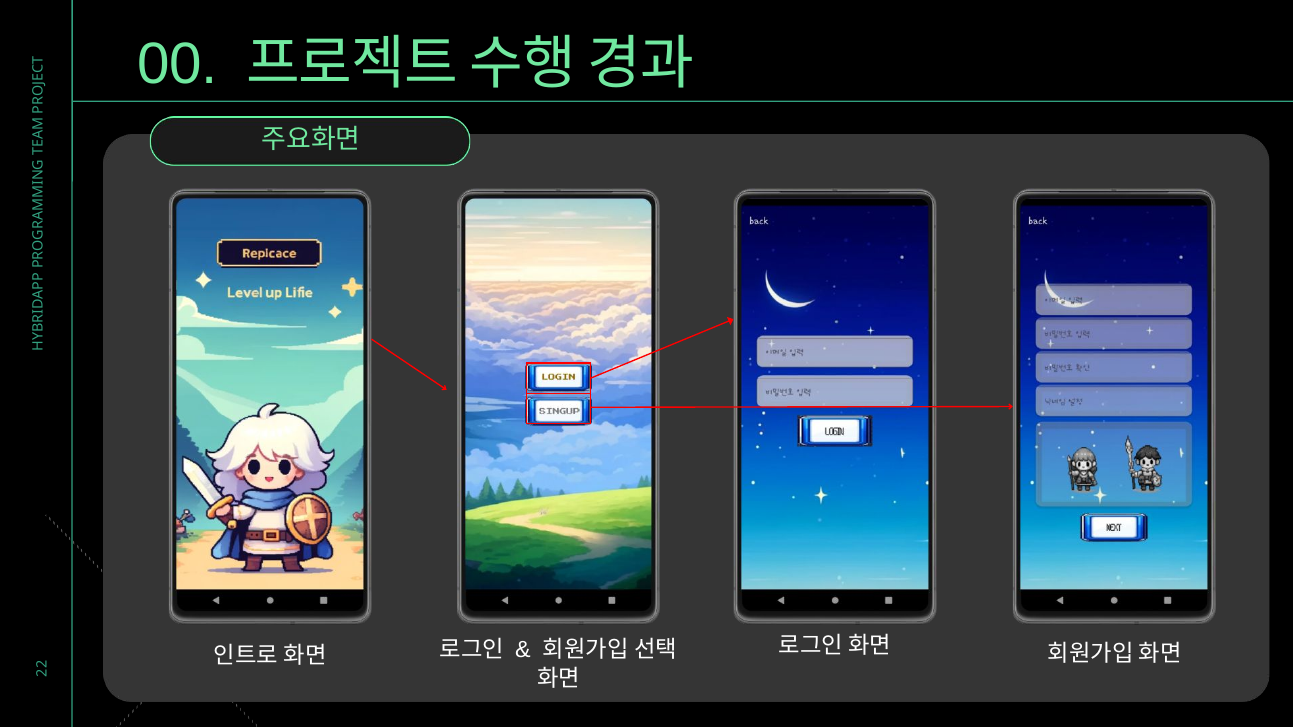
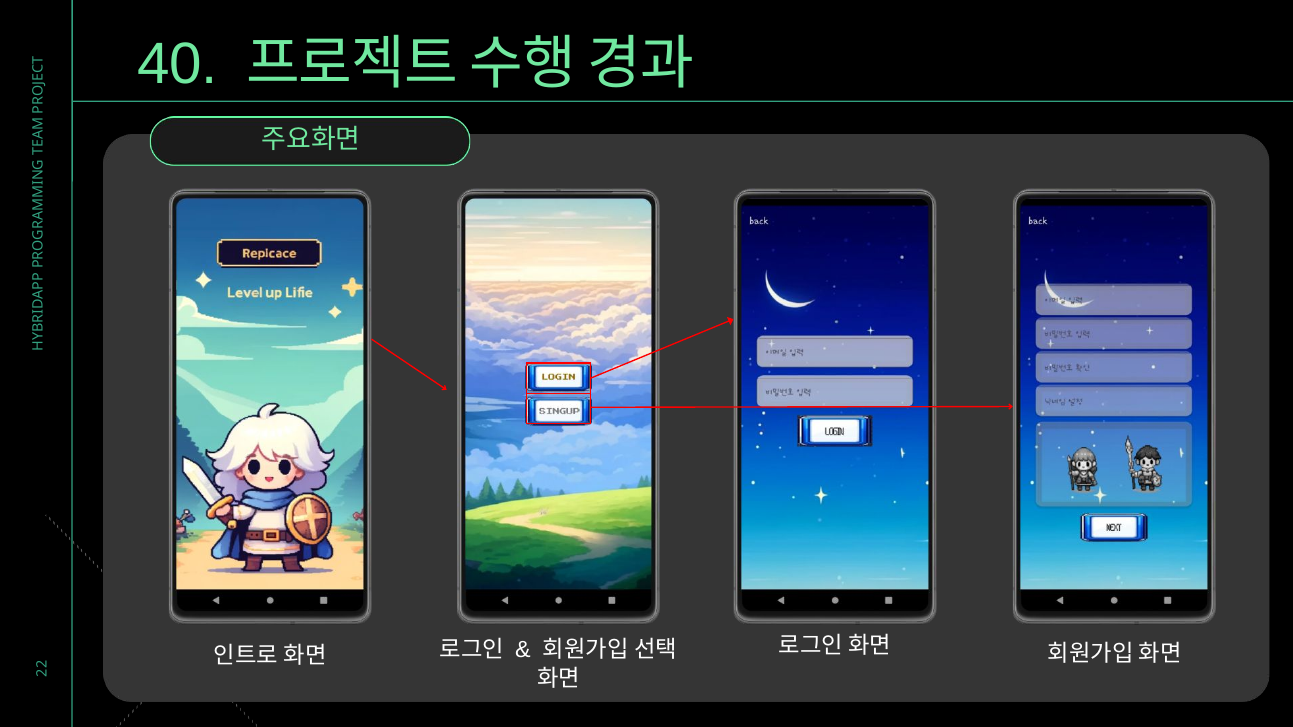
00: 00 -> 40 (177, 64)
